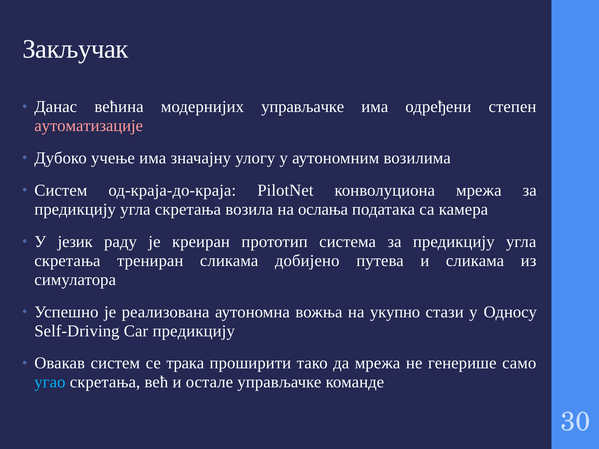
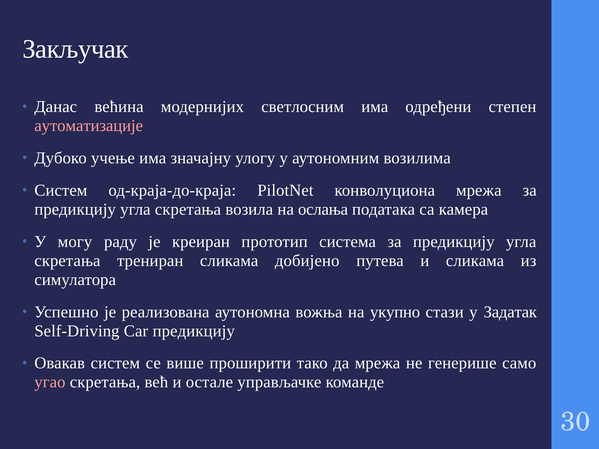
модернијих управљачке: управљачке -> светлосним (303, 107)
језик: језик -> могу (75, 242)
Односу: Односу -> Задатак (510, 312)
трака: трака -> више (185, 363)
угао colour: light blue -> pink (50, 382)
